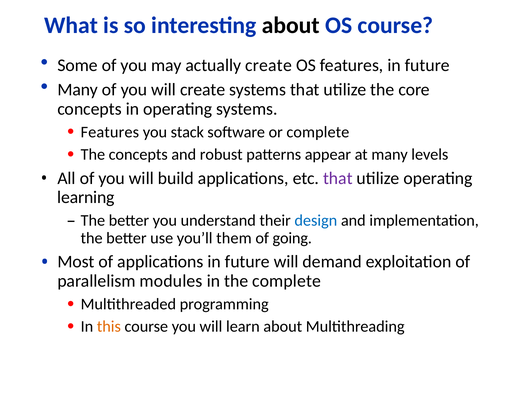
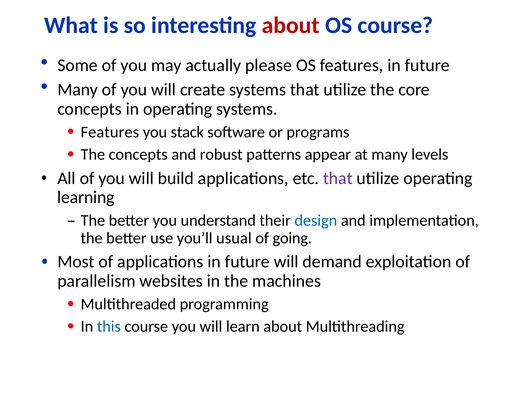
about colour: black -> red (291, 26)
actually create: create -> please (269, 65)
or complete: complete -> programs (318, 132)
them: them -> usual (234, 238)
modules: modules -> websites (171, 281)
the complete: complete -> machines (287, 281)
this colour: orange -> blue (109, 327)
